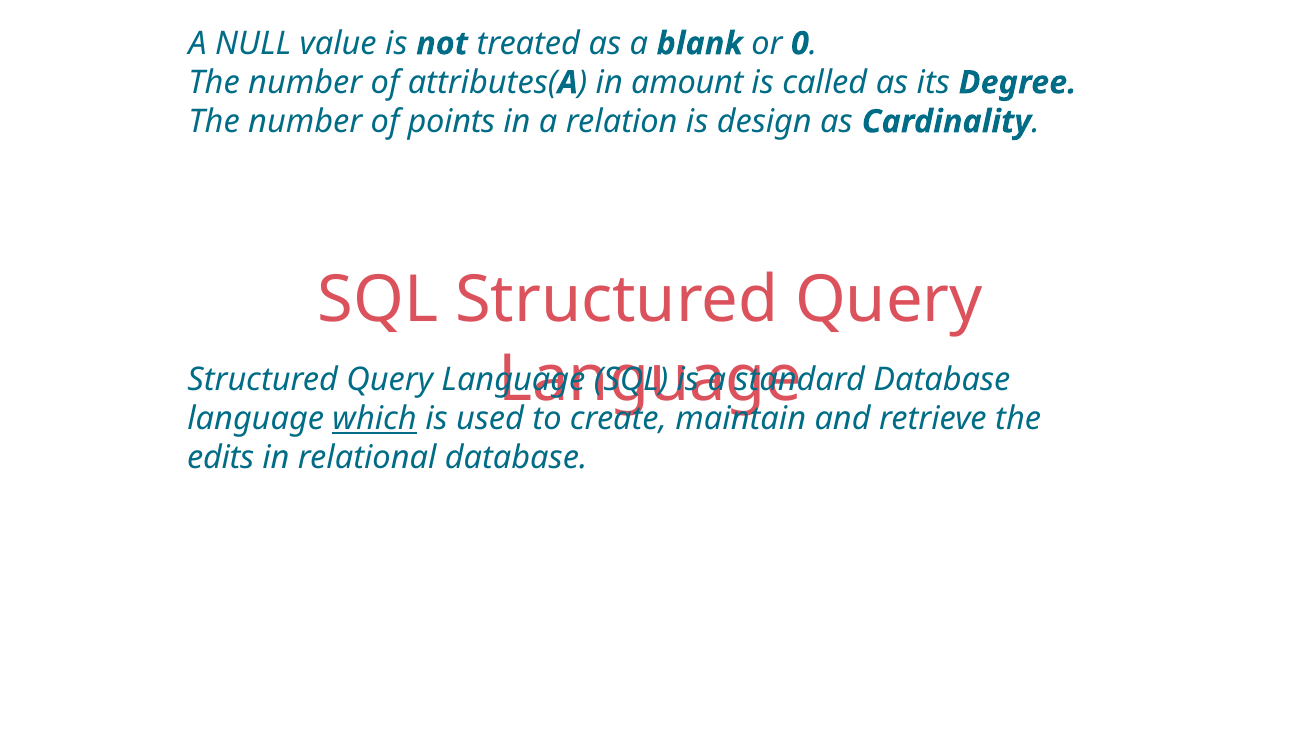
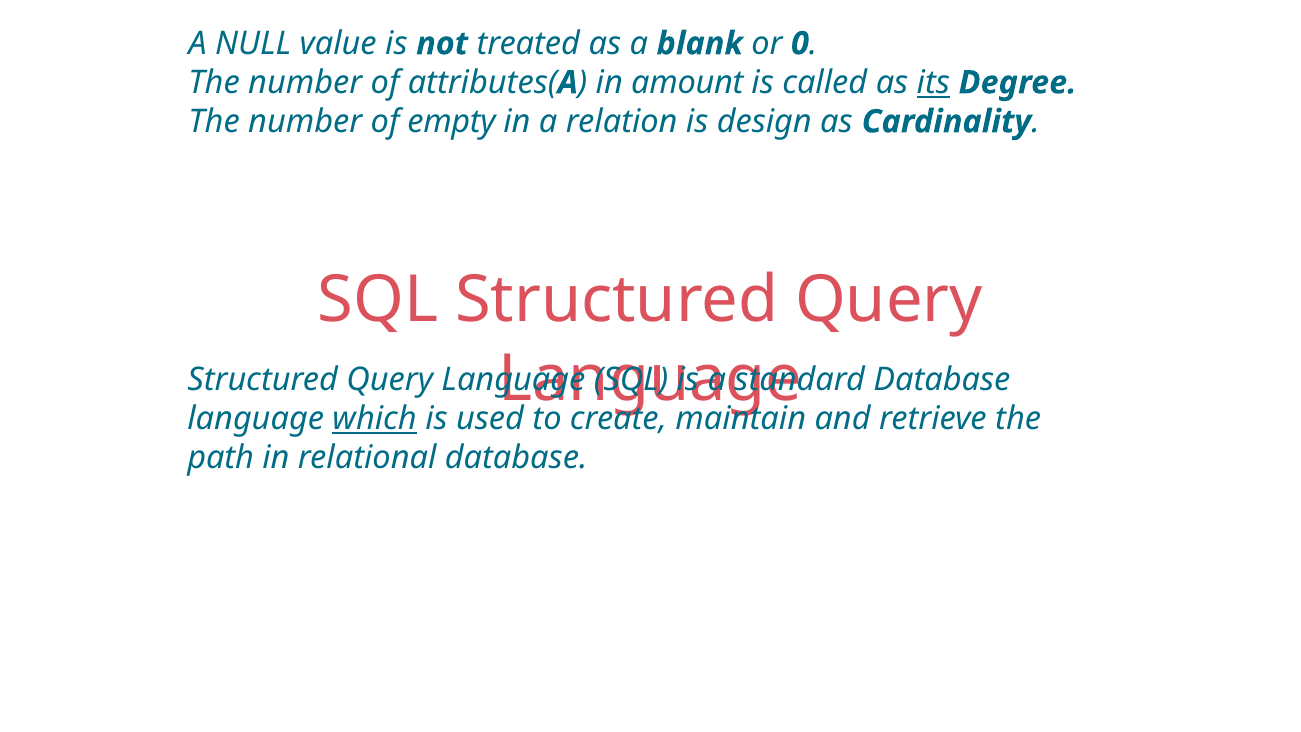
its underline: none -> present (933, 83)
points: points -> empty (451, 122)
edits: edits -> path (221, 458)
